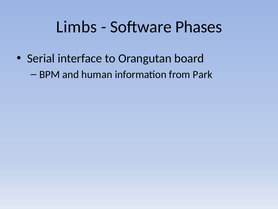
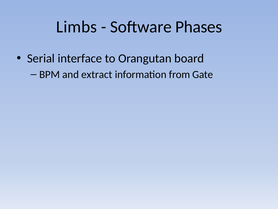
human: human -> extract (97, 74)
Park: Park -> Gate (203, 74)
